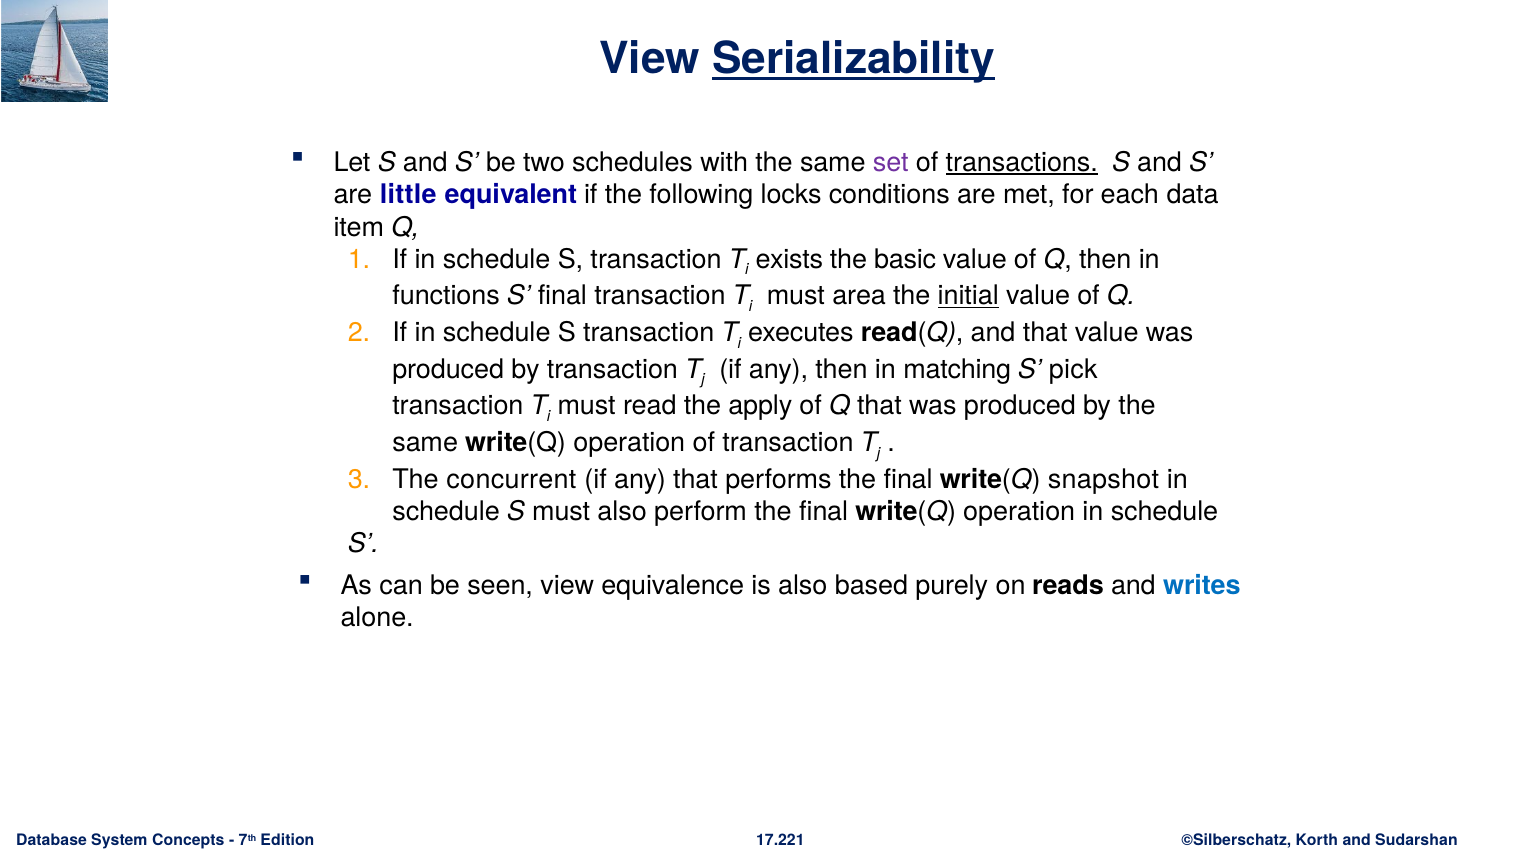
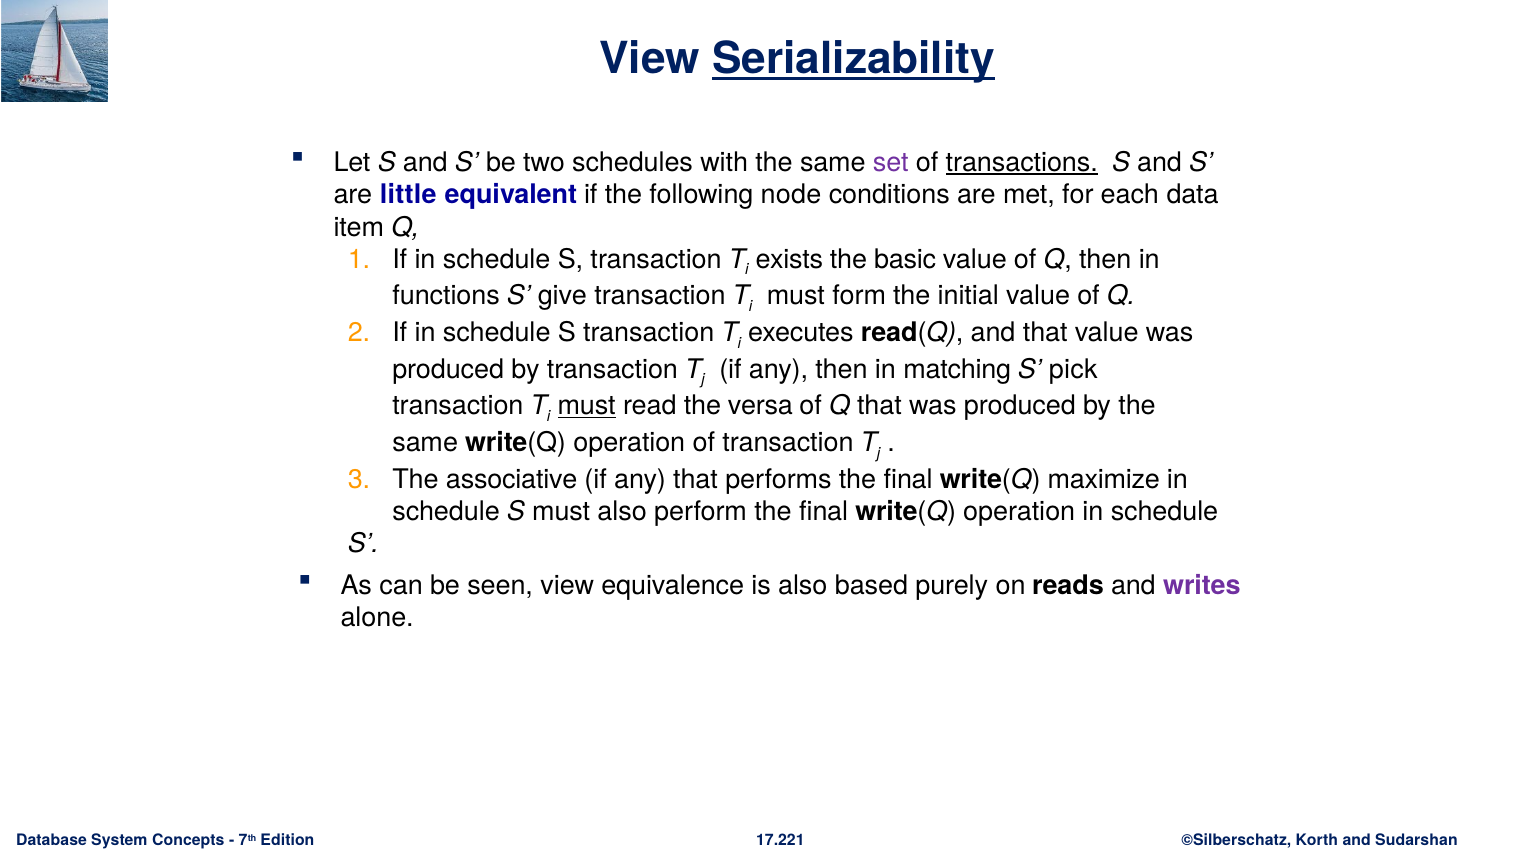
locks: locks -> node (791, 195)
S final: final -> give (562, 296)
area: area -> form (859, 296)
initial underline: present -> none (968, 296)
must underline: none -> present (587, 406)
apply: apply -> versa (760, 406)
concurrent: concurrent -> associative (512, 480)
snapshot: snapshot -> maximize (1104, 480)
writes colour: blue -> purple (1202, 586)
